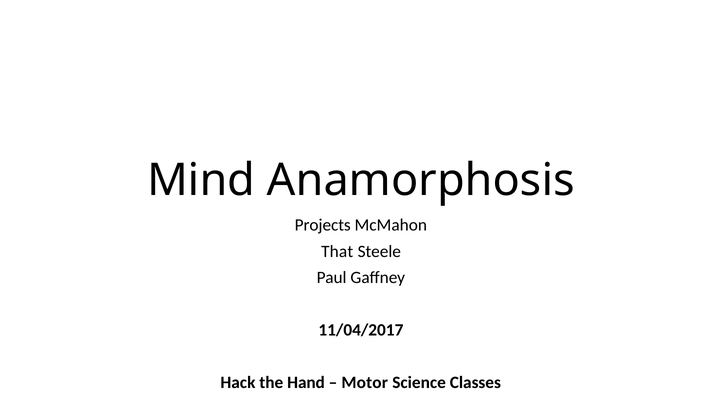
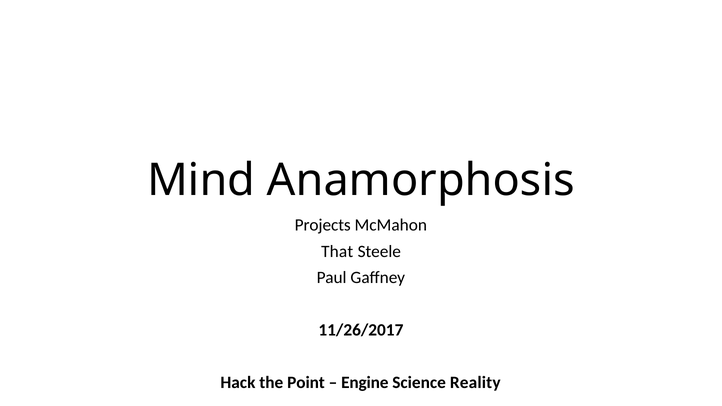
11/04/2017: 11/04/2017 -> 11/26/2017 (361, 330)
Hand: Hand -> Point (306, 382)
Motor: Motor -> Engine (365, 382)
Classes: Classes -> Reality (475, 382)
